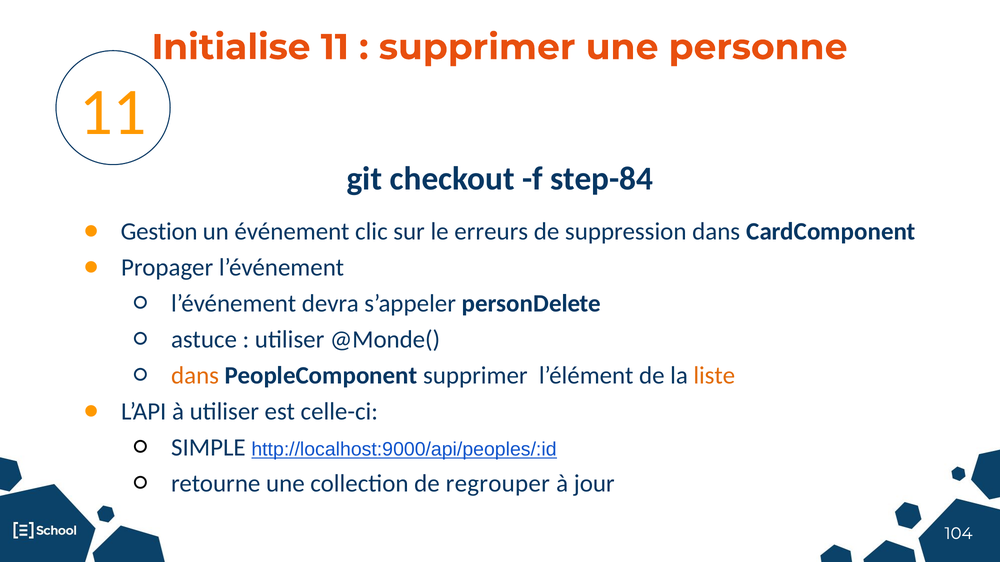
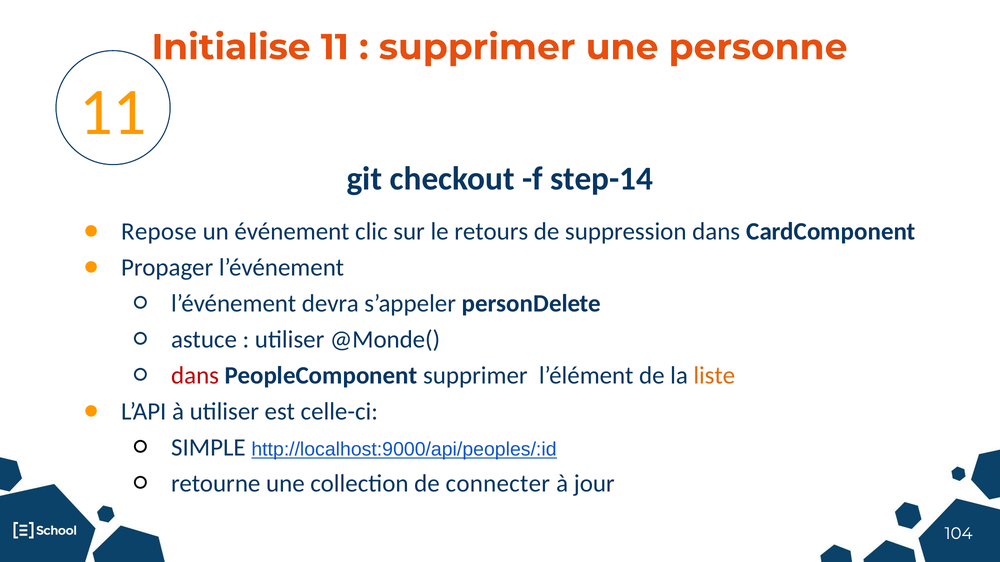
step-84: step-84 -> step-14 (602, 179)
Gestion: Gestion -> Repose (159, 232)
erreurs: erreurs -> retours (491, 232)
dans colour: orange -> red (195, 376)
regrouper: regrouper -> connecter (498, 484)
